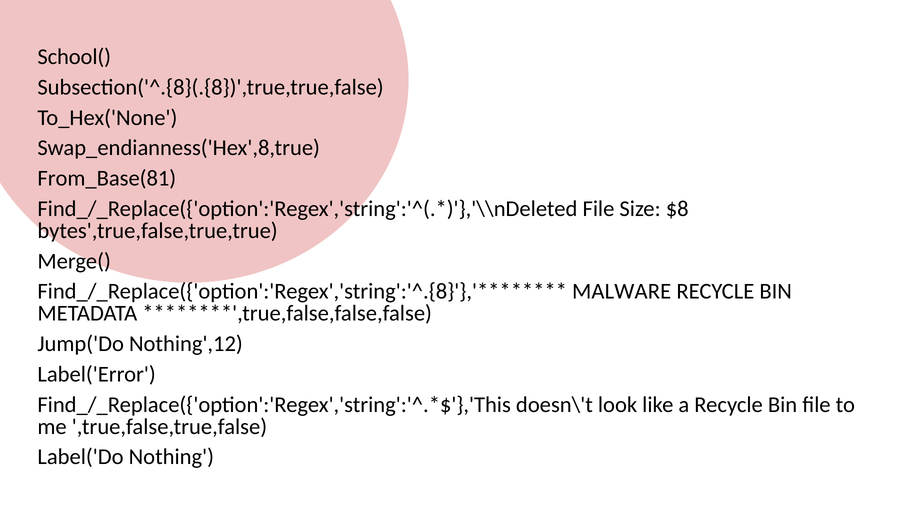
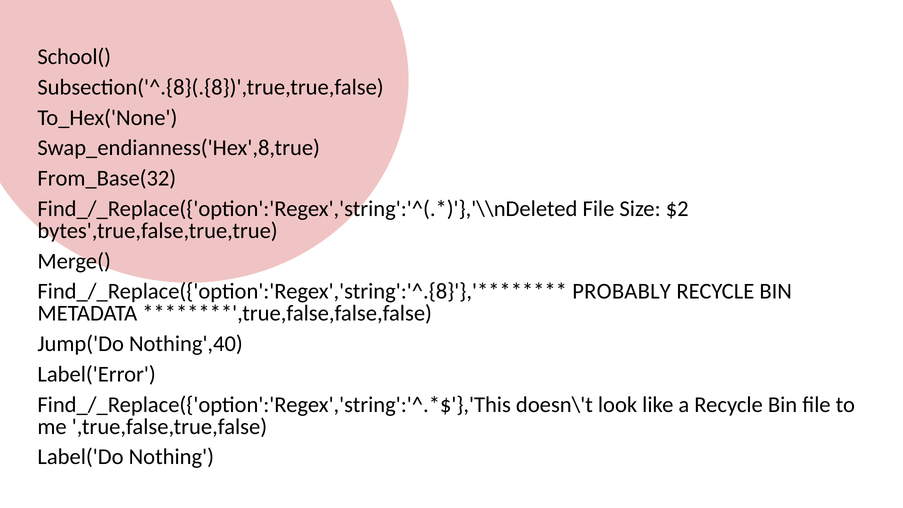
From_Base(81: From_Base(81 -> From_Base(32 (107, 178)
$8: $8 -> $2 (677, 209)
MALWARE: MALWARE -> PROBABLY (622, 291)
Nothing',12: Nothing',12 -> Nothing',40 (186, 344)
